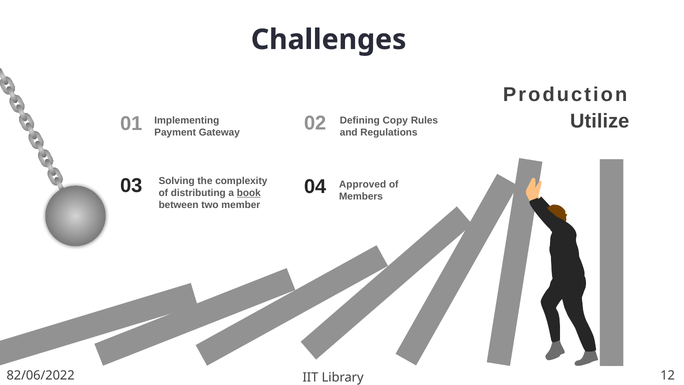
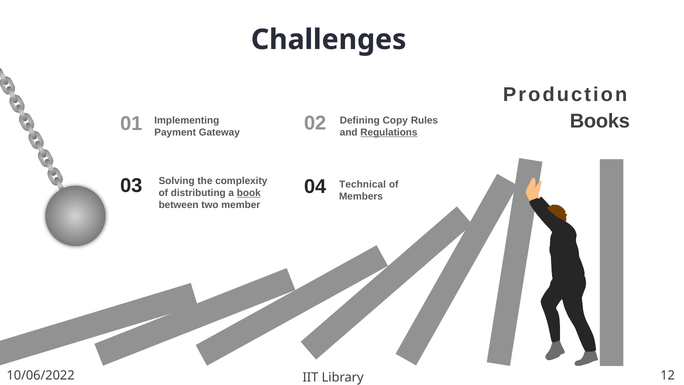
Utilize: Utilize -> Books (600, 121)
Regulations underline: none -> present (389, 132)
Approved: Approved -> Technical (363, 184)
82/06/2022: 82/06/2022 -> 10/06/2022 (41, 375)
